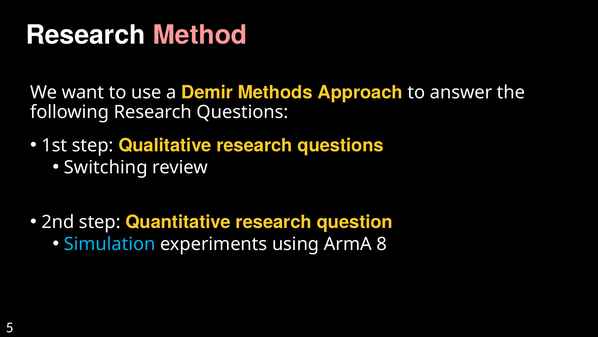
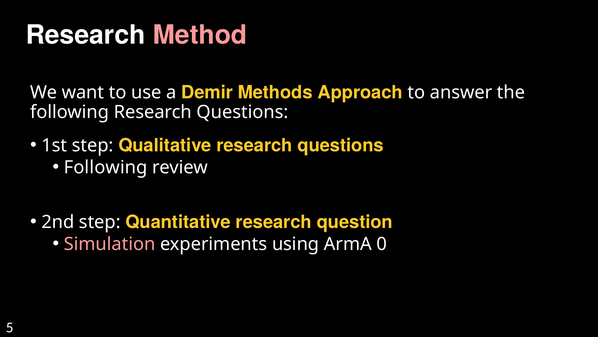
Switching: Switching -> Following (106, 167)
Simulation colour: light blue -> pink (110, 244)
8: 8 -> 0 (382, 244)
